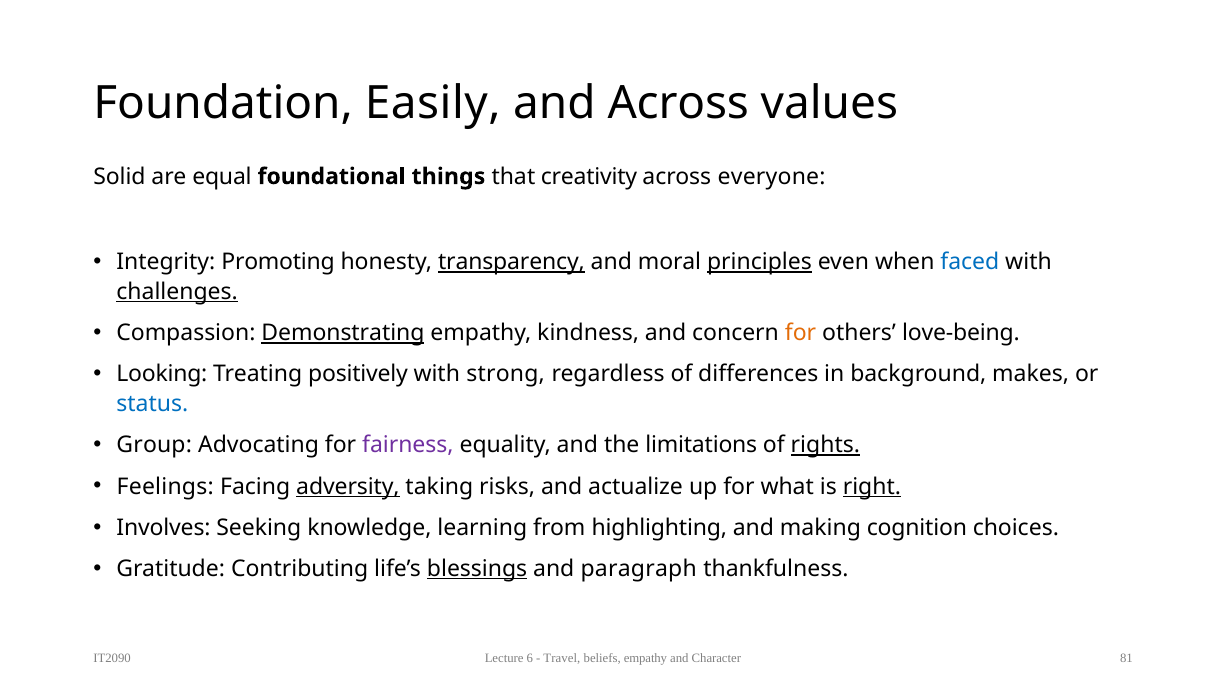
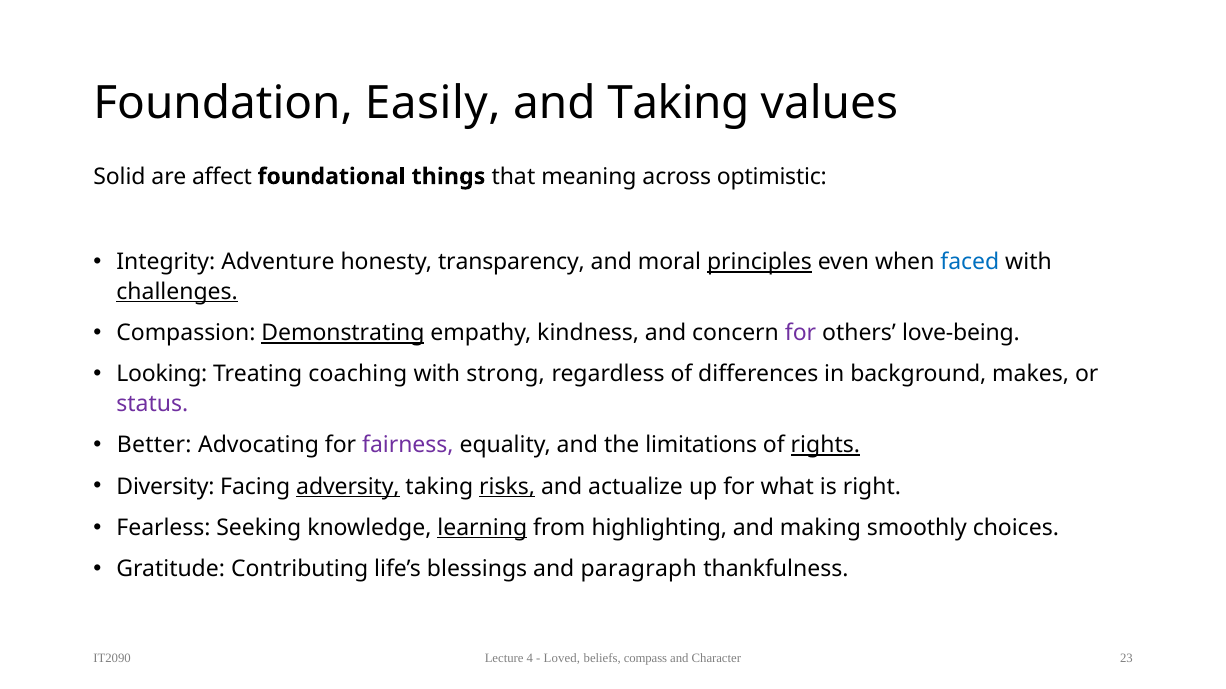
and Across: Across -> Taking (678, 103)
equal: equal -> affect (222, 177)
creativity: creativity -> meaning (589, 177)
everyone: everyone -> optimistic (772, 177)
Promoting: Promoting -> Adventure (278, 262)
transparency underline: present -> none (511, 262)
for colour: orange -> purple (801, 333)
positively: positively -> coaching (358, 375)
status colour: blue -> purple (152, 404)
Group: Group -> Better (154, 446)
Feelings: Feelings -> Diversity (165, 487)
risks underline: none -> present (507, 487)
right underline: present -> none (872, 487)
Involves: Involves -> Fearless (163, 528)
learning underline: none -> present (482, 528)
cognition: cognition -> smoothly (917, 528)
blessings underline: present -> none (477, 569)
6: 6 -> 4 (530, 658)
Travel: Travel -> Loved (562, 658)
beliefs empathy: empathy -> compass (645, 658)
81: 81 -> 23 (1127, 658)
